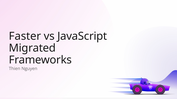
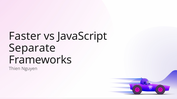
Migrated: Migrated -> Separate (32, 48)
